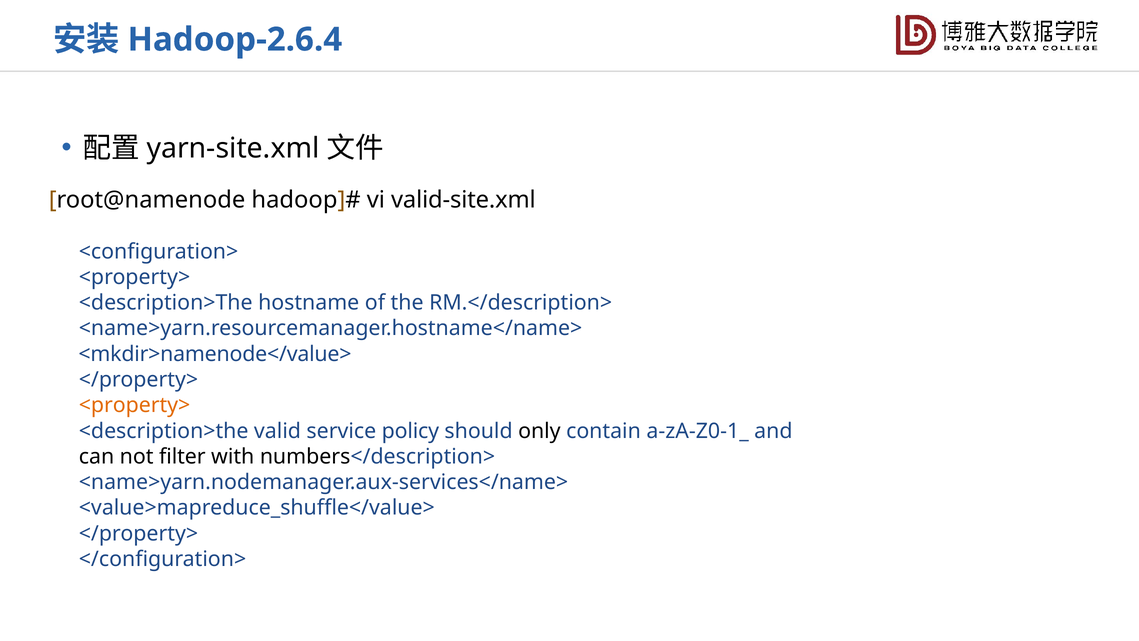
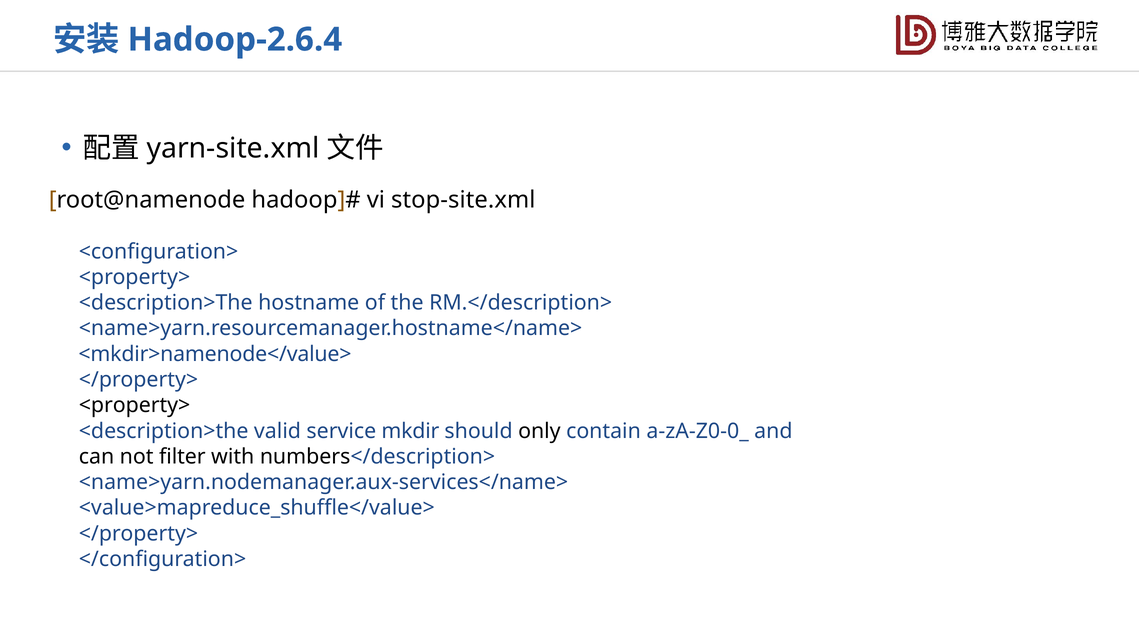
valid-site.xml: valid-site.xml -> stop-site.xml (463, 200)
<property> colour: orange -> black (135, 405)
policy: policy -> mkdir (410, 431)
a-zA-Z0-1_: a-zA-Z0-1_ -> a-zA-Z0-0_ (698, 431)
